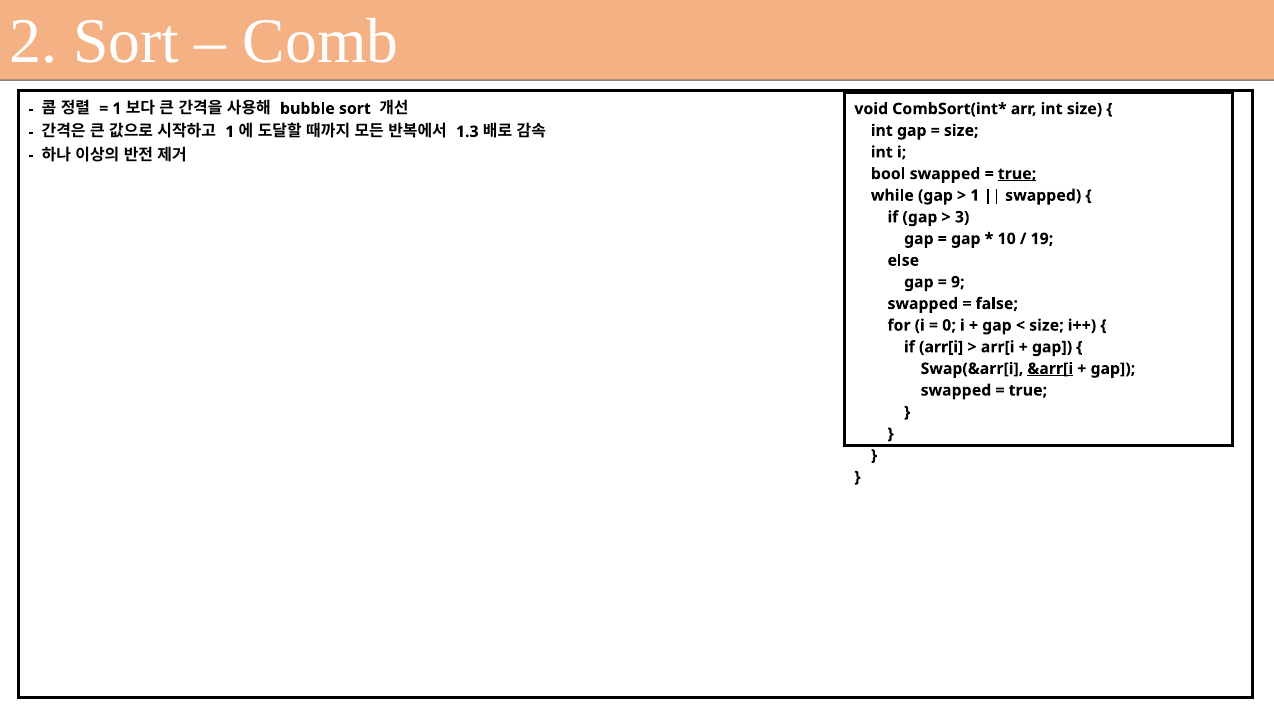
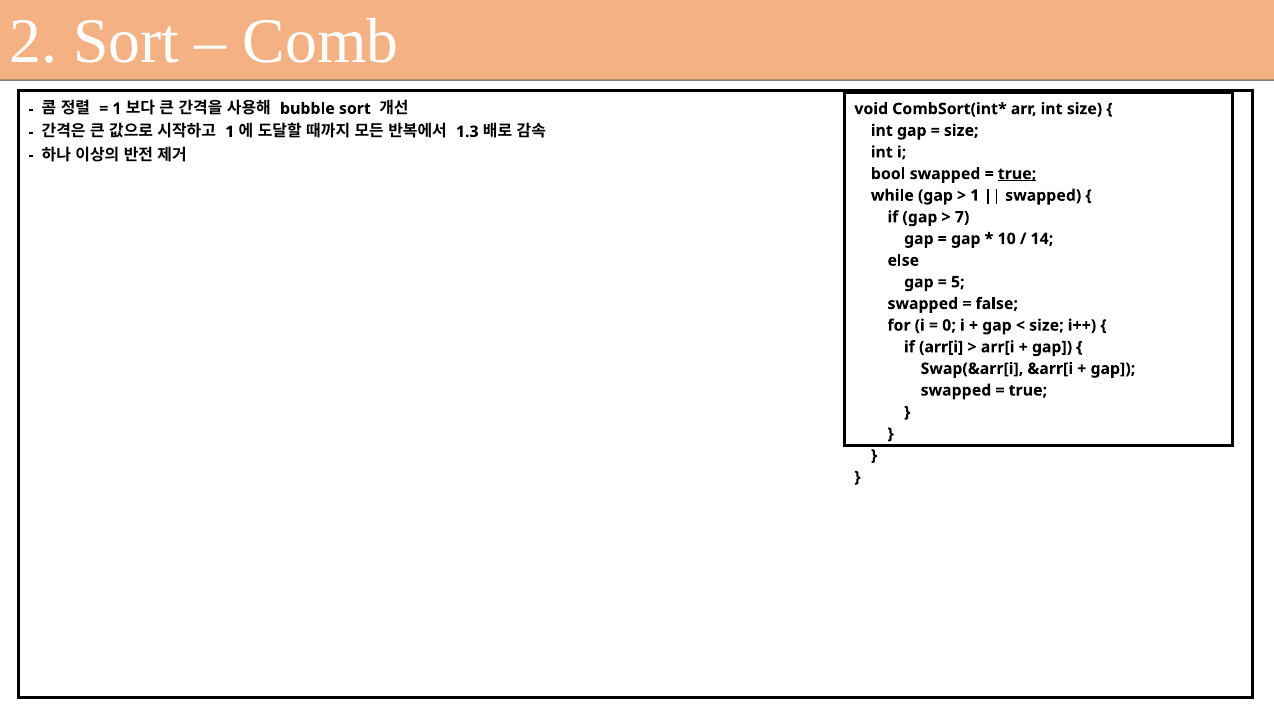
3: 3 -> 7 (962, 217)
19: 19 -> 14 (1042, 239)
9: 9 -> 5 (958, 282)
&arr[i underline: present -> none (1050, 369)
